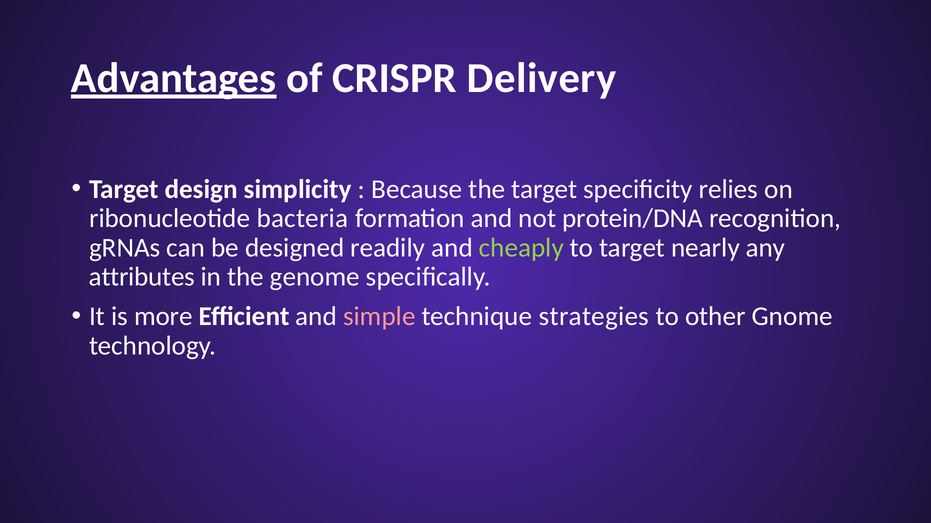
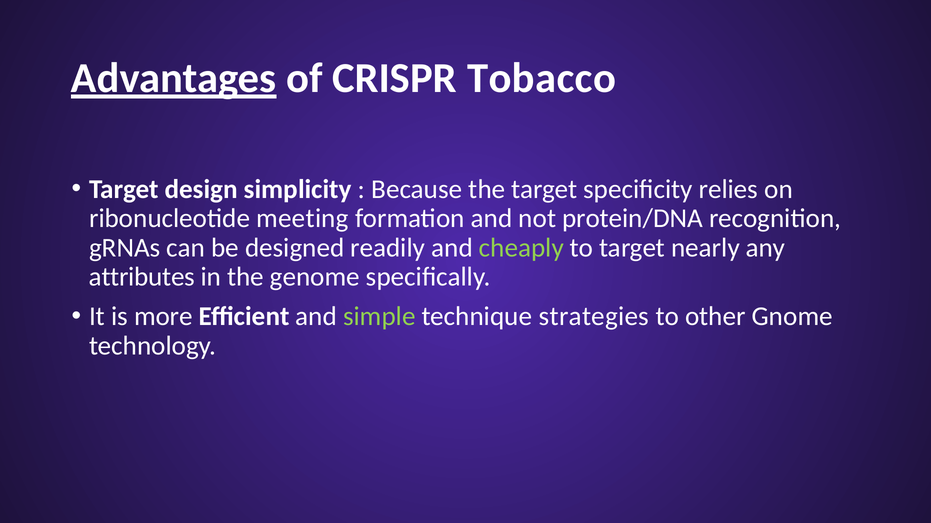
Delivery: Delivery -> Tobacco (542, 78)
bacteria: bacteria -> meeting (303, 219)
simple colour: pink -> light green (379, 317)
